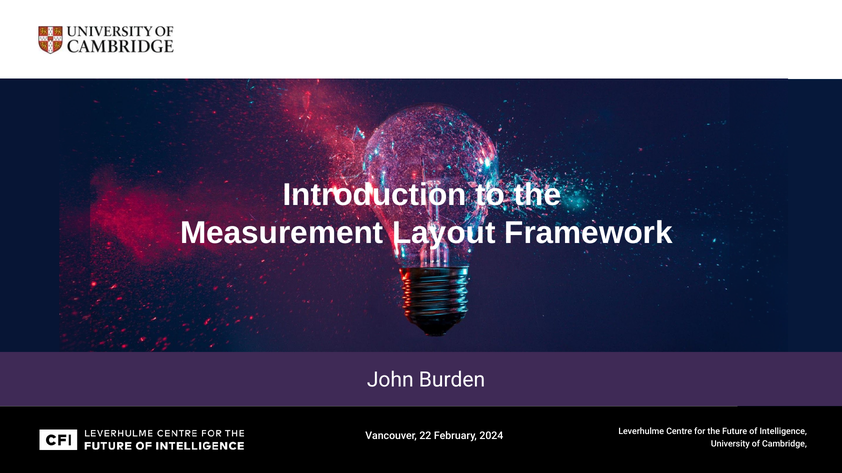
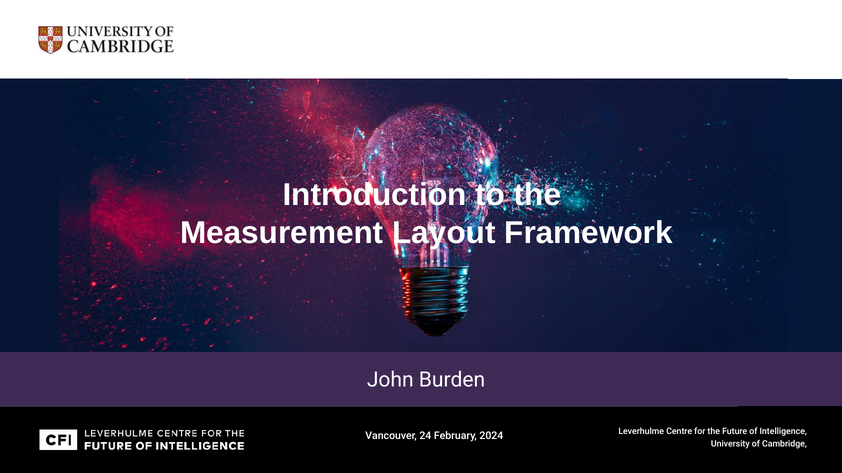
22: 22 -> 24 (425, 437)
